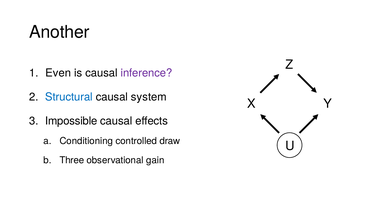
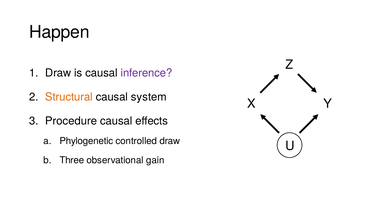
Another: Another -> Happen (59, 32)
Even: Even -> Draw (58, 73)
Structural colour: blue -> orange (69, 97)
Impossible: Impossible -> Procedure (71, 121)
Conditioning: Conditioning -> Phylogenetic (86, 141)
